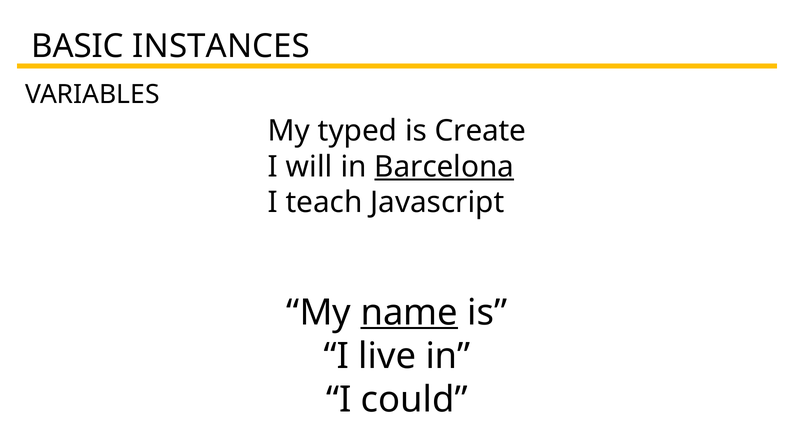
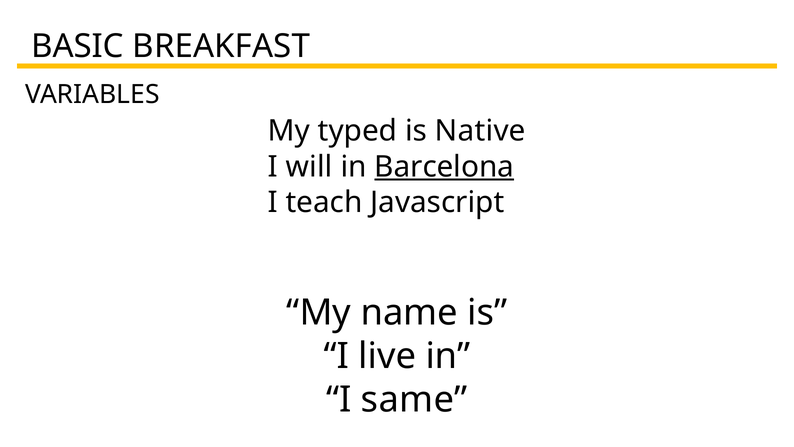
INSTANCES: INSTANCES -> BREAKFAST (221, 46)
Create: Create -> Native (480, 131)
name underline: present -> none (409, 312)
could: could -> same (414, 400)
